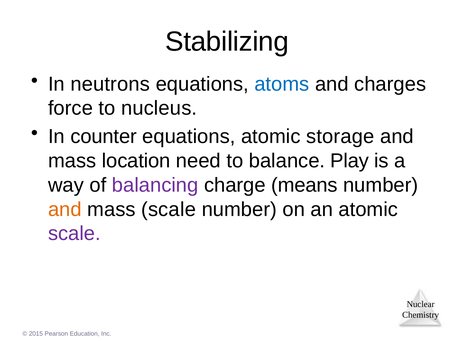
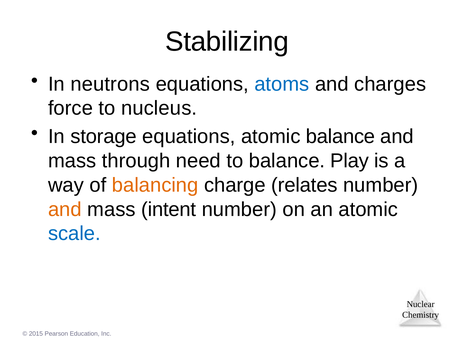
counter: counter -> storage (104, 136)
atomic storage: storage -> balance (340, 136)
location: location -> through (136, 161)
balancing colour: purple -> orange (155, 185)
means: means -> relates (304, 185)
mass scale: scale -> intent (169, 209)
scale colour: purple -> blue (74, 233)
